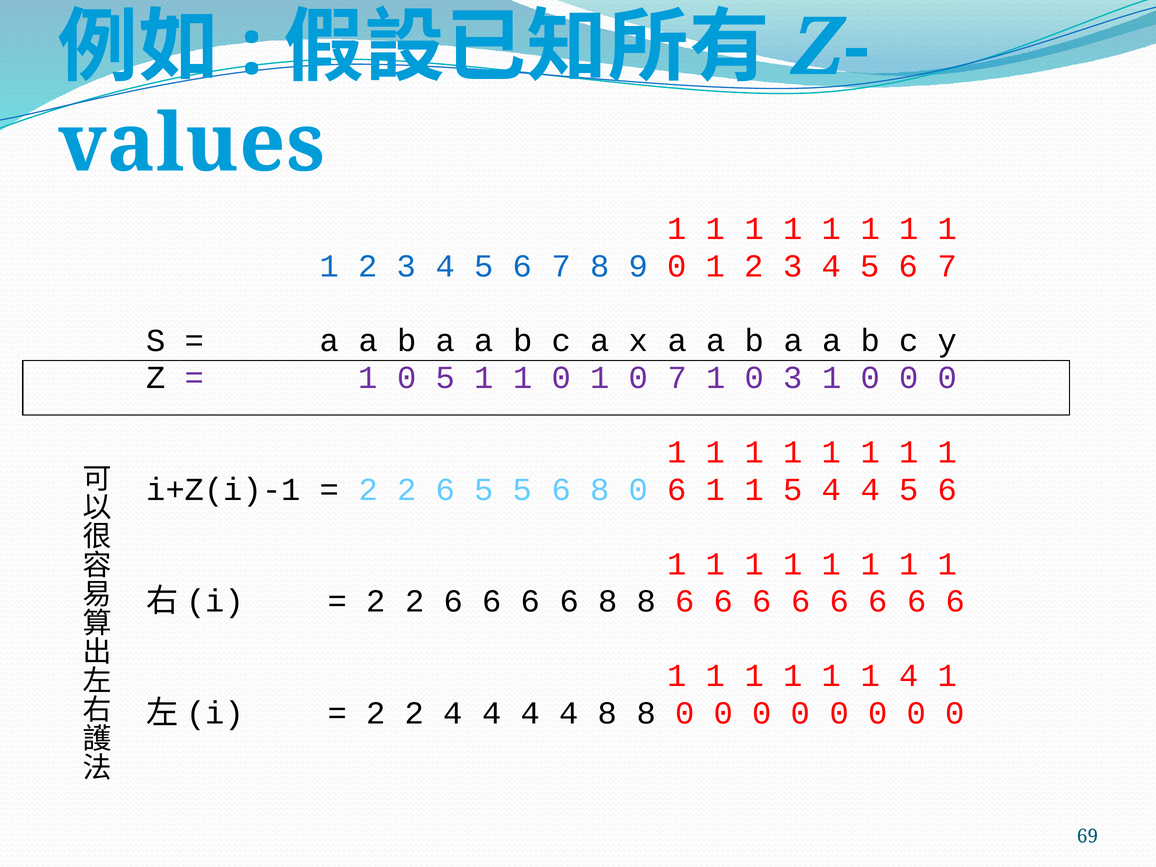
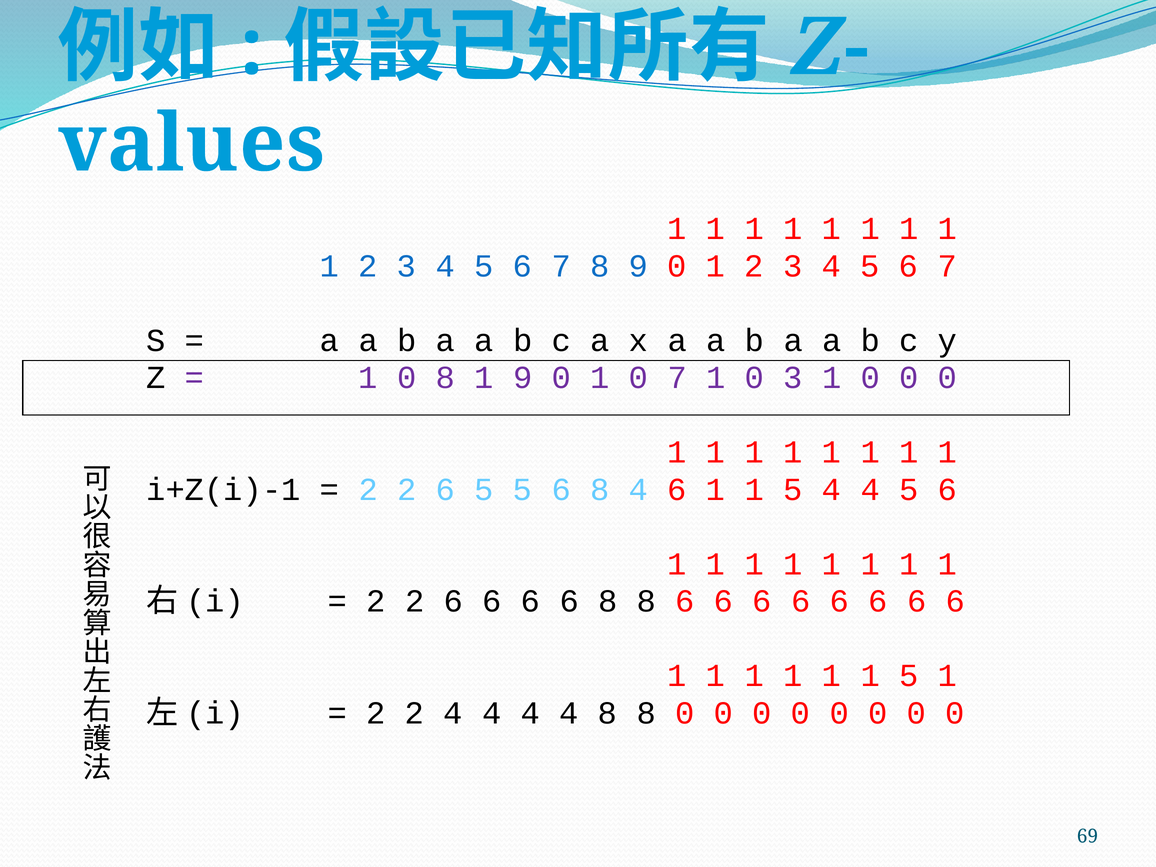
0 5: 5 -> 8 (445, 378)
1: 1 -> 9 (523, 378)
6 8 0: 0 -> 4 (639, 490)
1 1 1 4: 4 -> 5 (909, 676)
